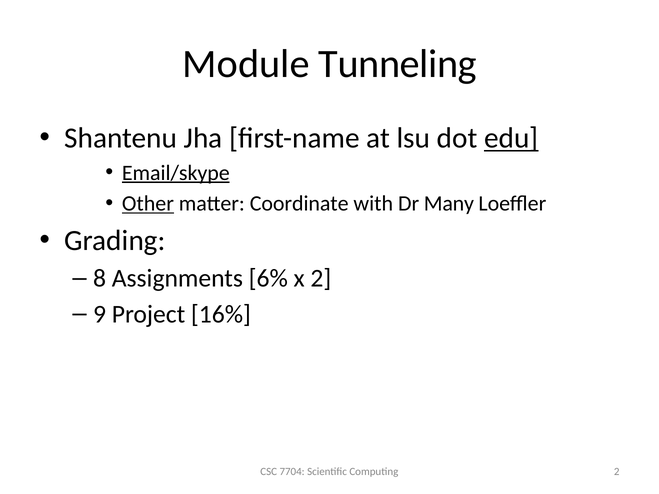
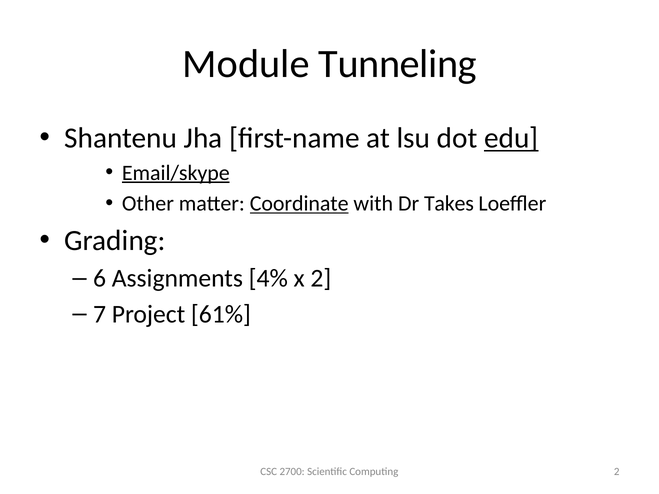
Other underline: present -> none (148, 204)
Coordinate underline: none -> present (299, 204)
Many: Many -> Takes (449, 204)
8: 8 -> 6 (100, 279)
6%: 6% -> 4% (268, 279)
9: 9 -> 7 (100, 314)
16%: 16% -> 61% (221, 314)
7704: 7704 -> 2700 (292, 472)
